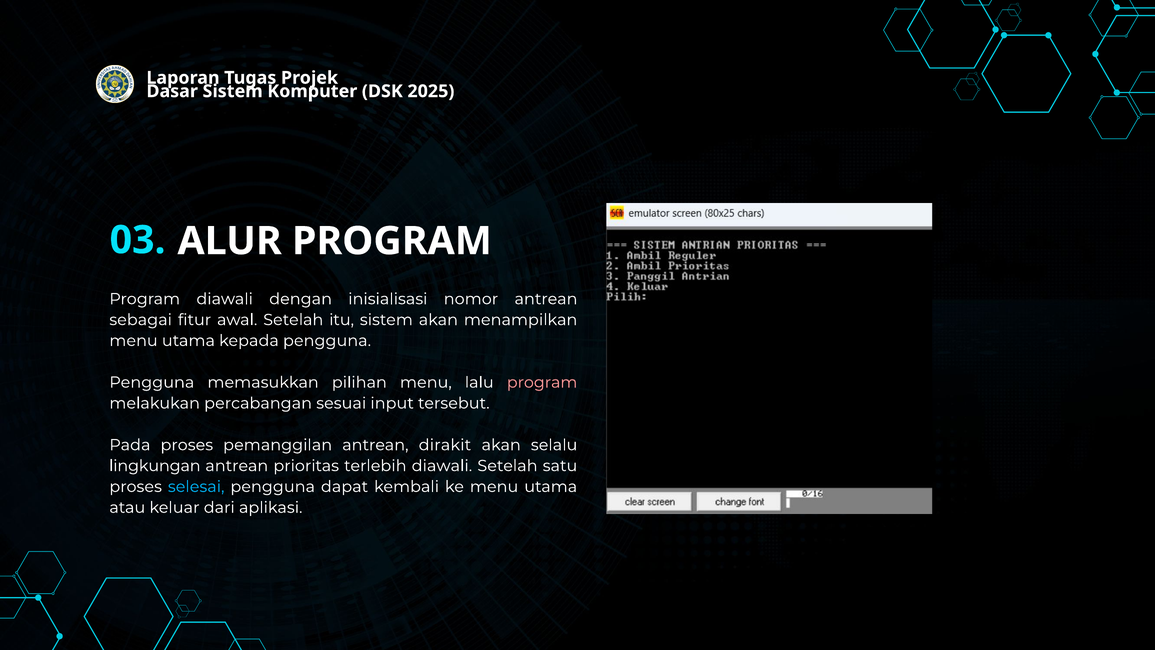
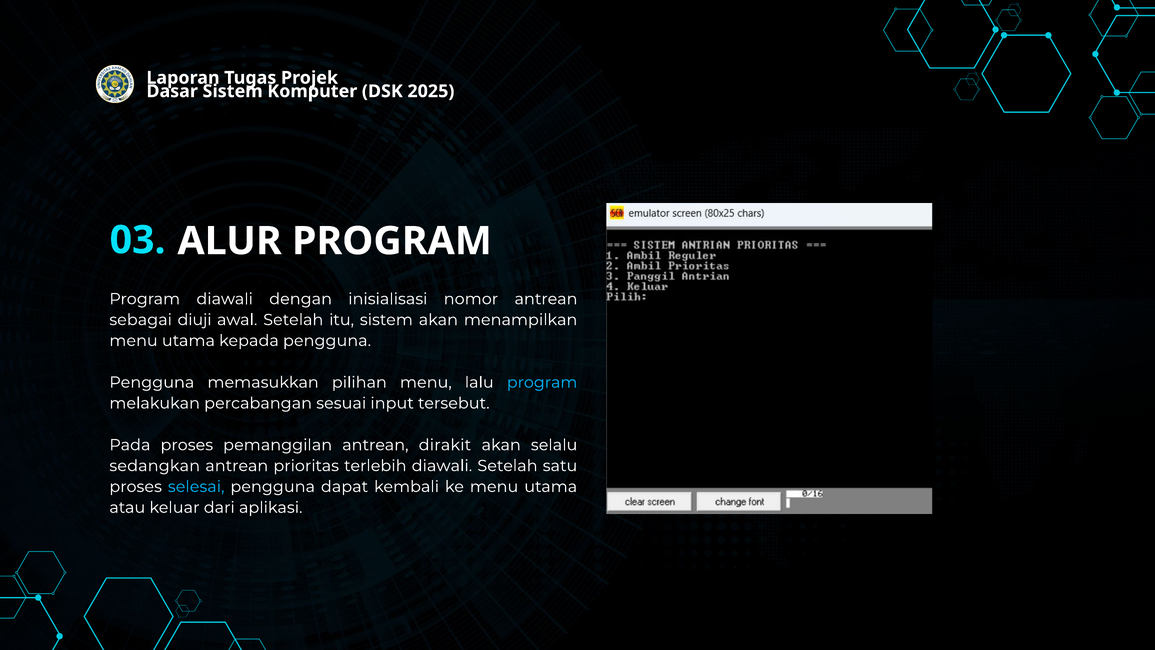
fitur: fitur -> diuji (195, 320)
program colour: pink -> light blue (542, 382)
lingkungan: lingkungan -> sedangkan (155, 466)
